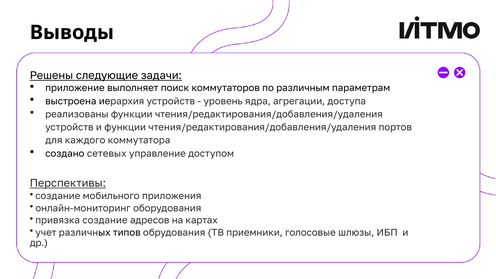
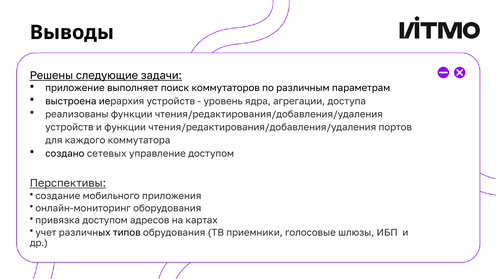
привязка создание: создание -> доступом (105, 220)
